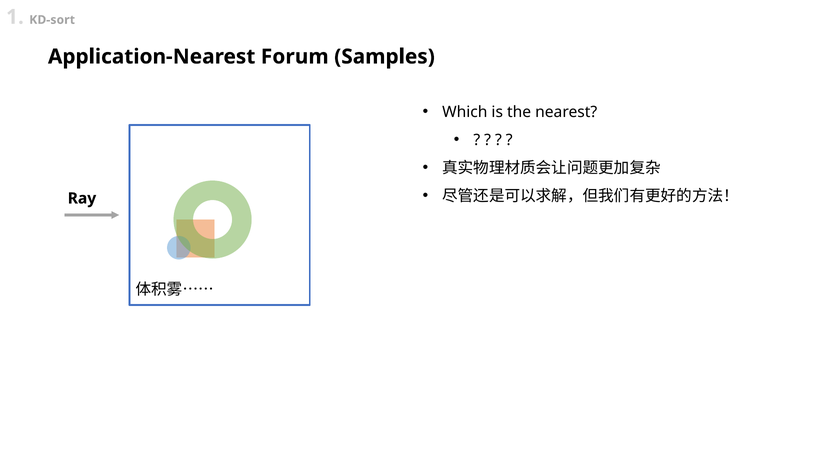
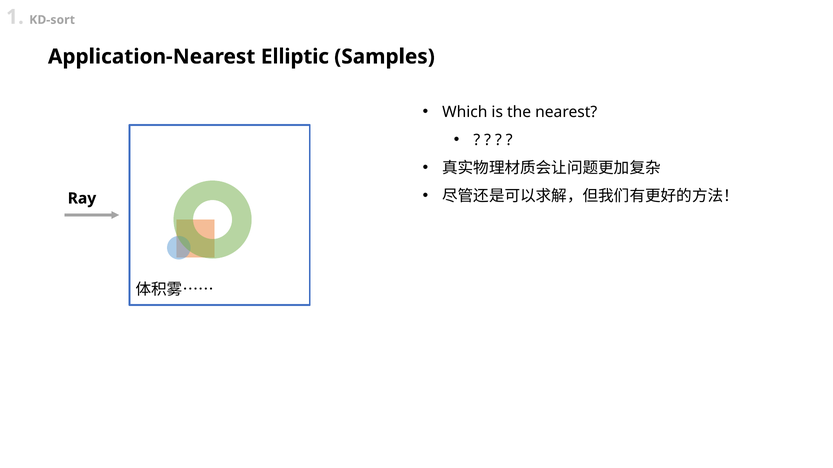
Forum: Forum -> Elliptic (295, 57)
